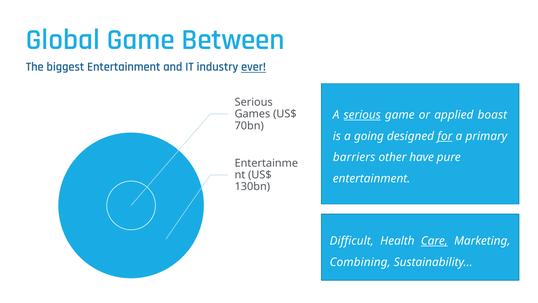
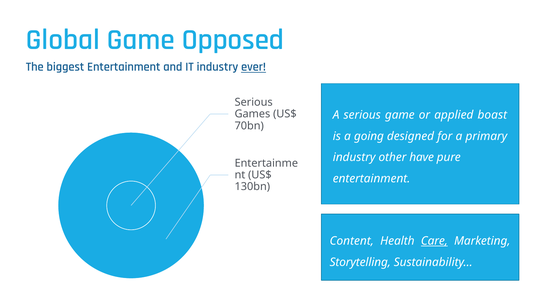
Between: Between -> Opposed (233, 40)
serious underline: present -> none (362, 115)
for underline: present -> none (445, 136)
barriers: barriers -> industry (354, 157)
Difficult: Difficult -> Content (352, 241)
Combining: Combining -> Storytelling (360, 262)
